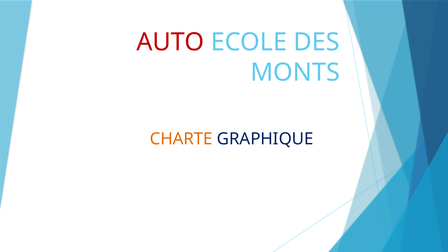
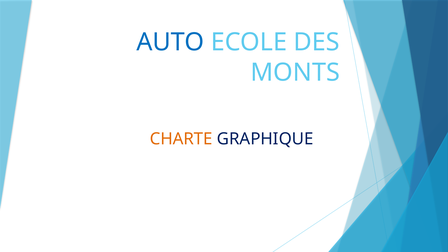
AUTO colour: red -> blue (170, 42)
